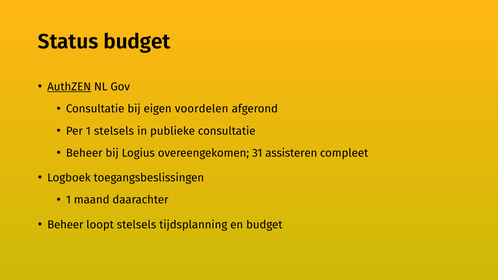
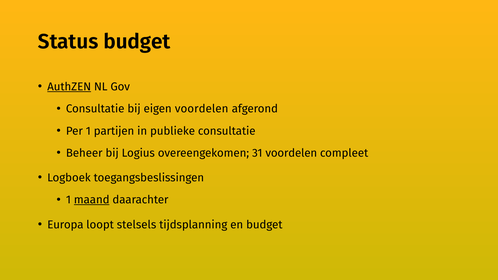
1 stelsels: stelsels -> partijen (114, 131)
31 assisteren: assisteren -> voordelen (291, 153)
maand underline: none -> present (92, 200)
Beheer: Beheer -> Europa (65, 225)
